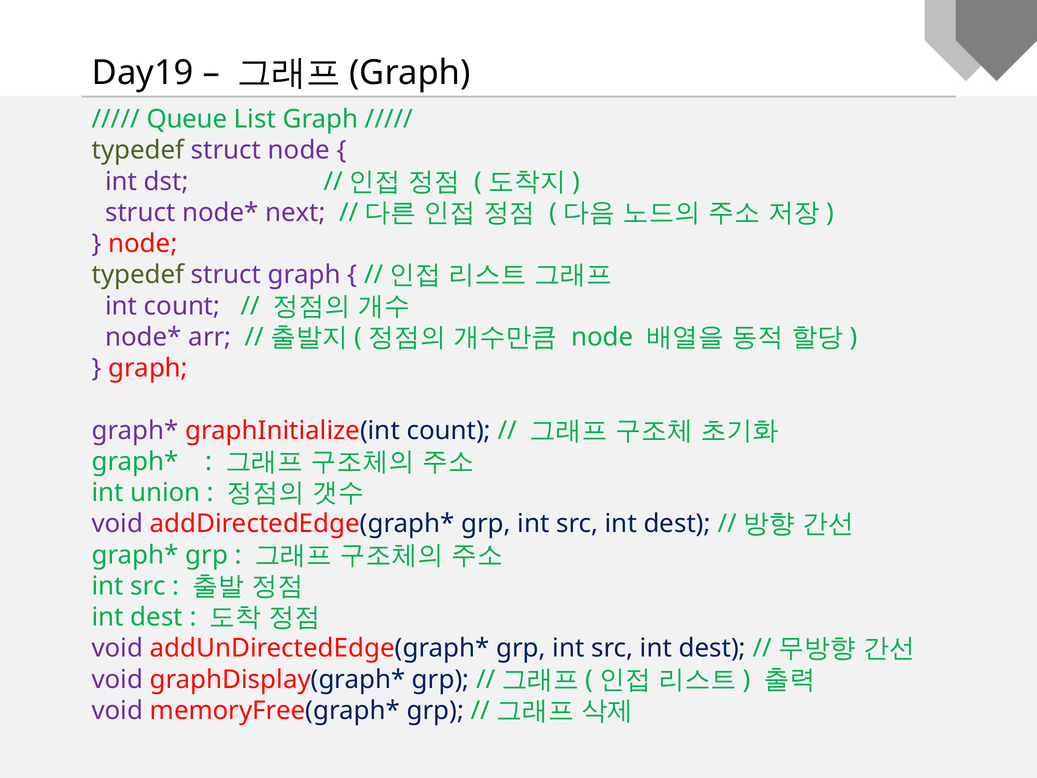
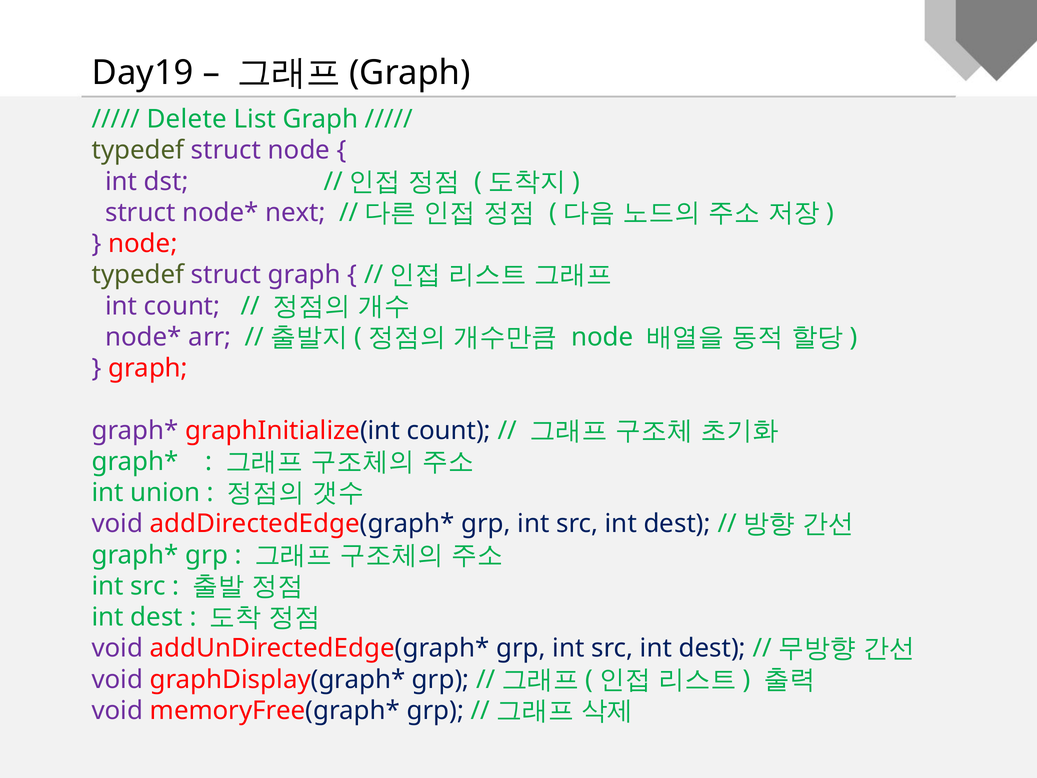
Queue: Queue -> Delete (187, 119)
